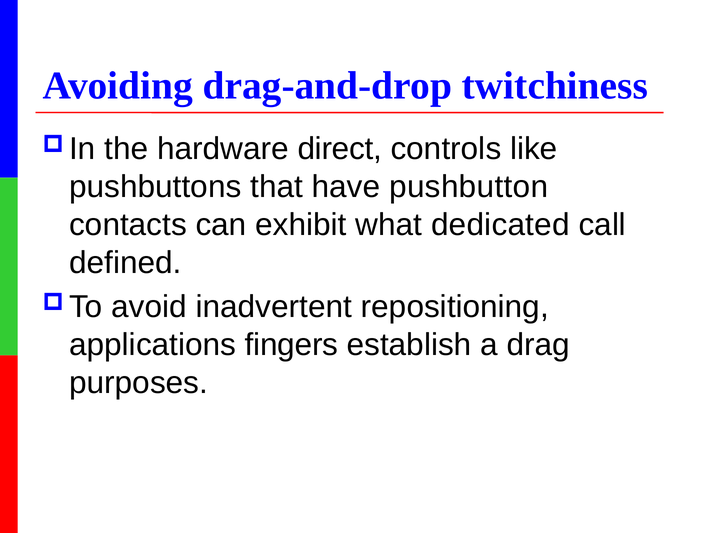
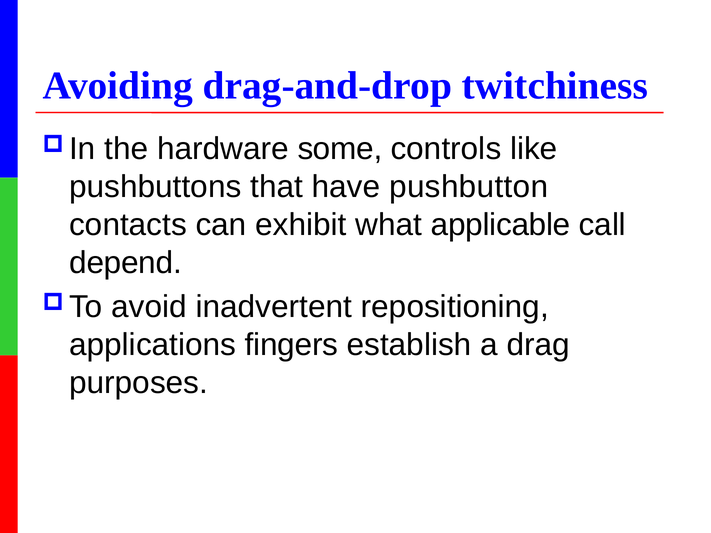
direct: direct -> some (340, 149)
dedicated: dedicated -> applicable (501, 225)
defined: defined -> depend (126, 263)
